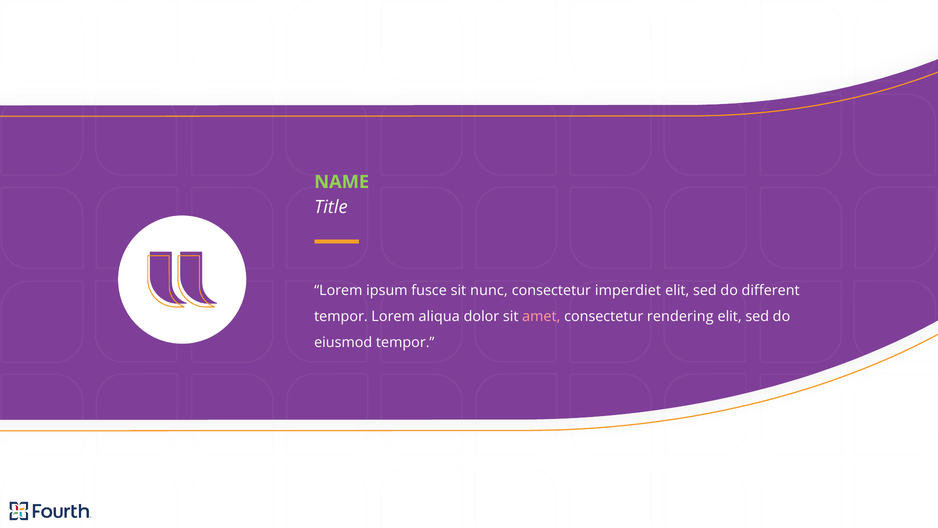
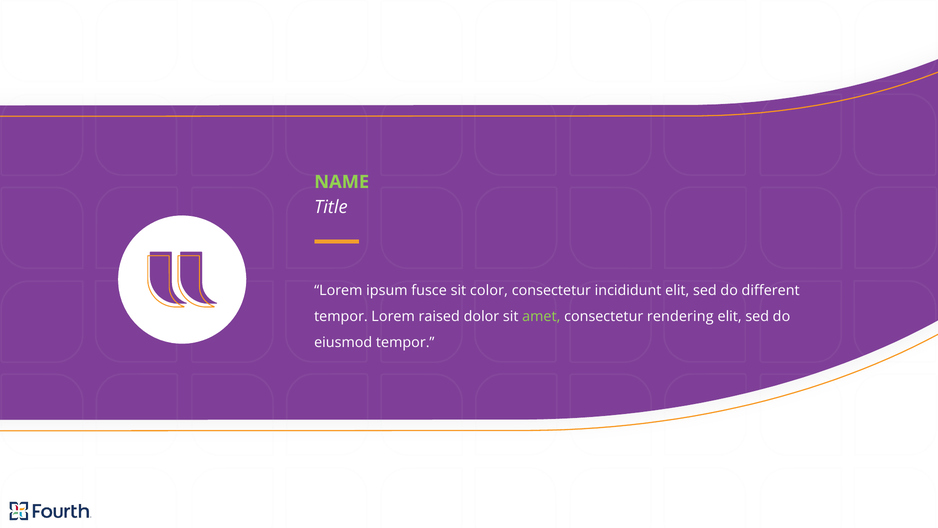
nunc: nunc -> color (489, 291)
imperdiet: imperdiet -> incididunt (628, 291)
aliqua: aliqua -> raised (439, 316)
amet colour: pink -> light green (541, 316)
